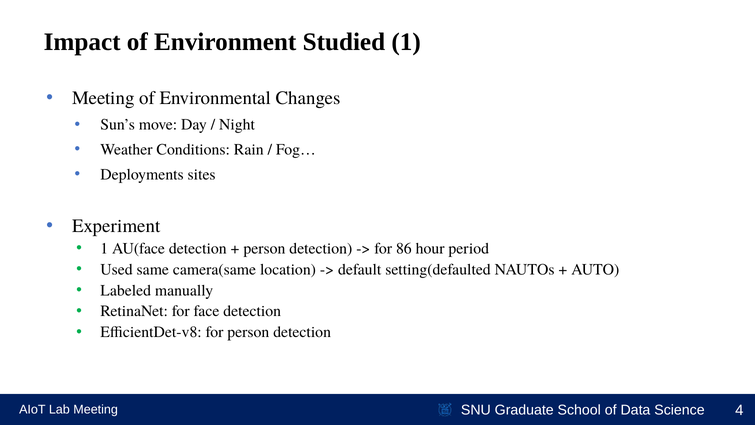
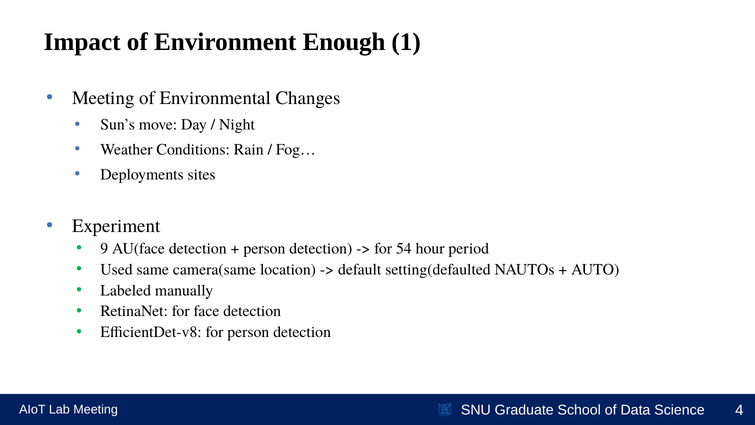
Studied: Studied -> Enough (344, 42)
1: 1 -> 9 (104, 248)
86: 86 -> 54 (404, 248)
